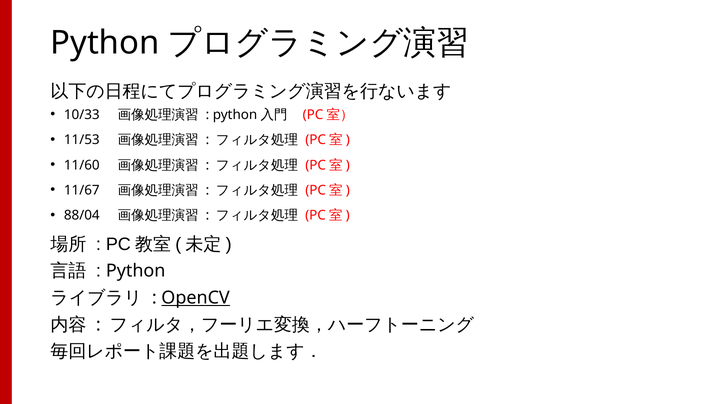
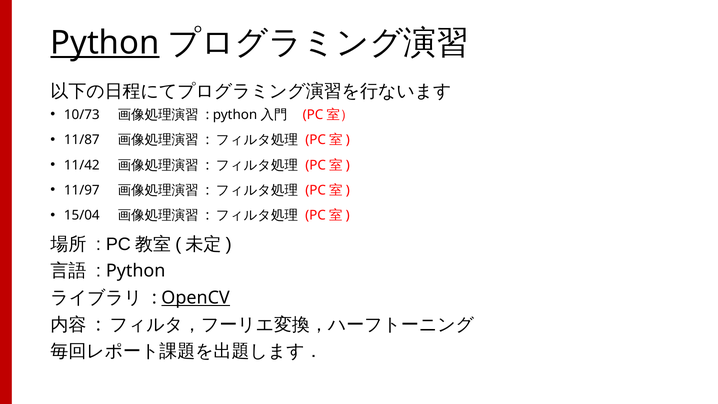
Python underline: none -> present (105, 43)
10/33: 10/33 -> 10/73 (82, 115)
11/53: 11/53 -> 11/87 (82, 140)
11/60: 11/60 -> 11/42 (82, 165)
11/67: 11/67 -> 11/97 (82, 190)
88/04: 88/04 -> 15/04 (82, 215)
